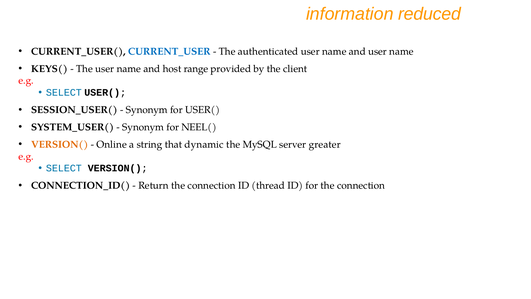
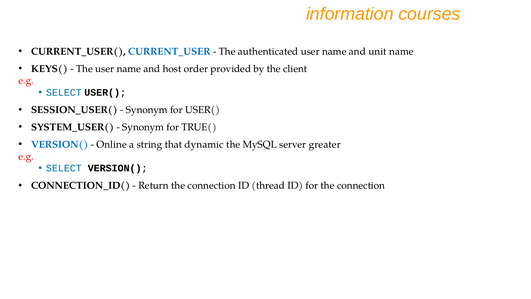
reduced: reduced -> courses (429, 14)
and user: user -> unit (377, 51)
range: range -> order (196, 69)
NEEL(: NEEL( -> TRUE( (199, 127)
VERSION( colour: orange -> blue (60, 144)
